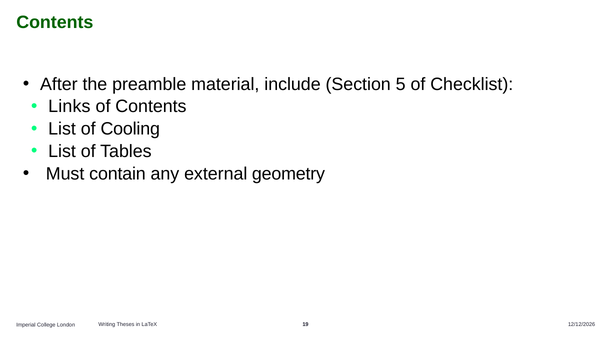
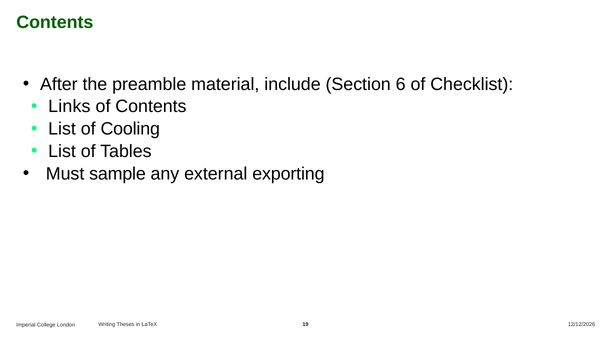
5: 5 -> 6 (401, 84)
contain: contain -> sample (118, 174)
geometry: geometry -> exporting (288, 174)
